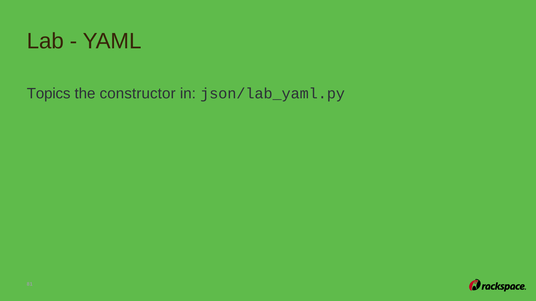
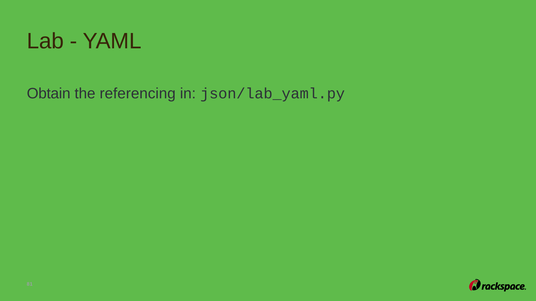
Topics: Topics -> Obtain (49, 94)
constructor: constructor -> referencing (138, 94)
